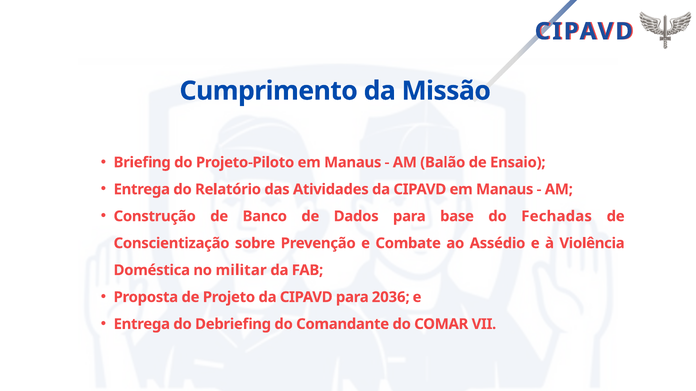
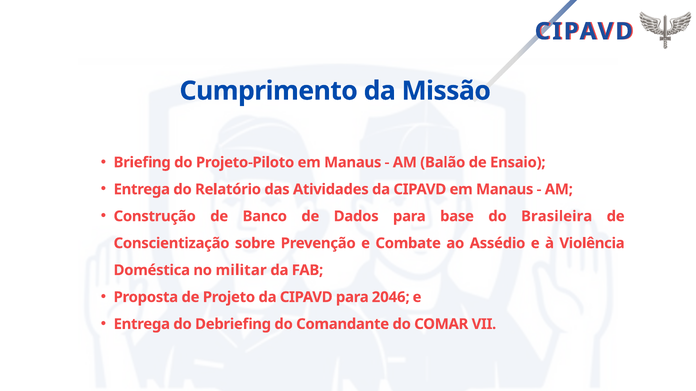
Fechadas: Fechadas -> Brasileira (557, 217)
2036: 2036 -> 2046 (391, 297)
